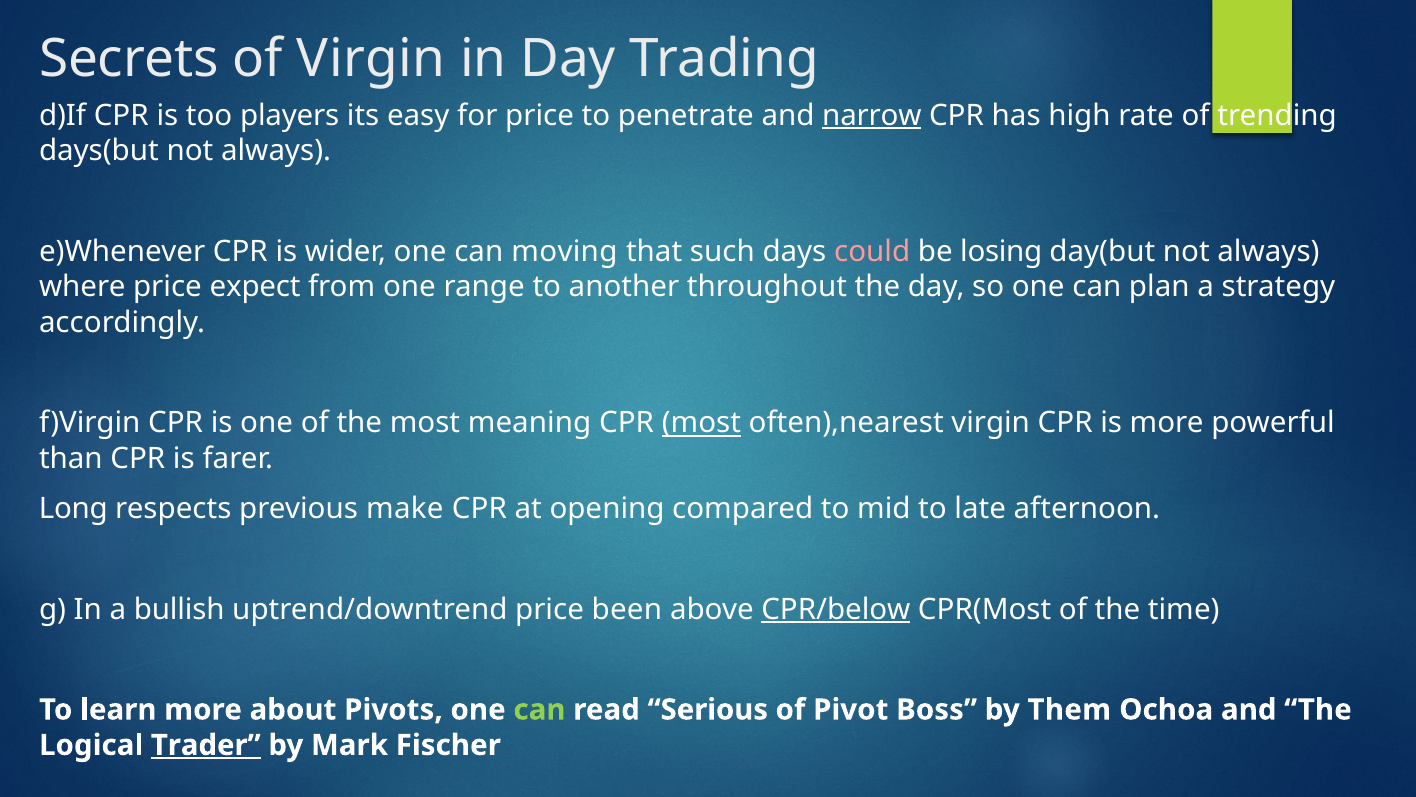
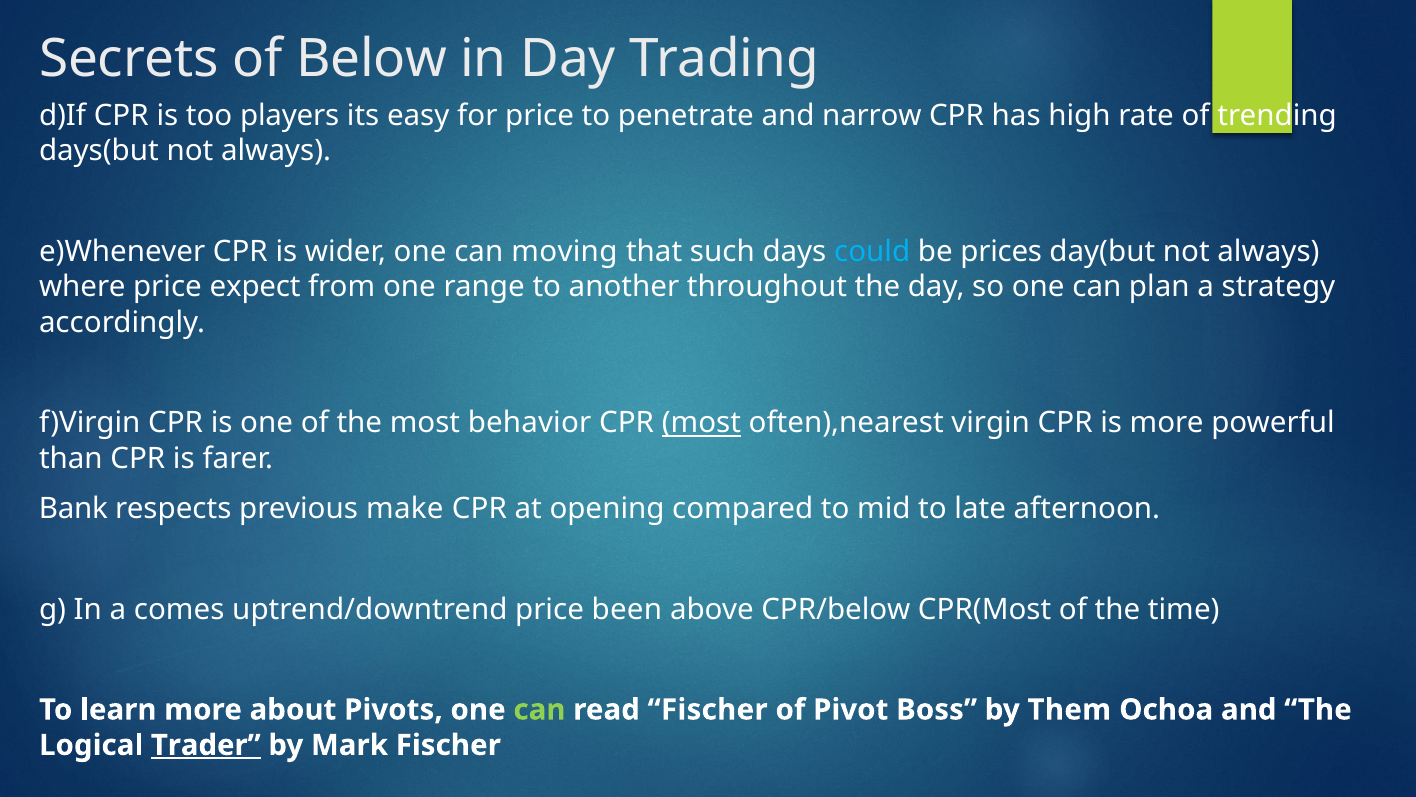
of Virgin: Virgin -> Below (372, 59)
narrow underline: present -> none (872, 116)
could colour: pink -> light blue (872, 251)
losing: losing -> prices (1001, 251)
meaning: meaning -> behavior (530, 423)
Long: Long -> Bank (73, 508)
bullish: bullish -> comes (179, 609)
CPR/below underline: present -> none (836, 609)
read Serious: Serious -> Fischer (708, 709)
